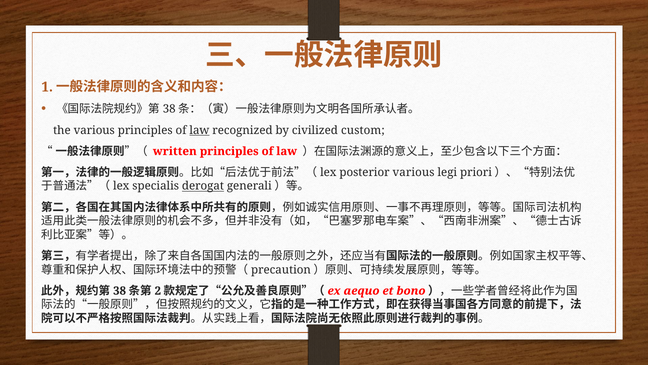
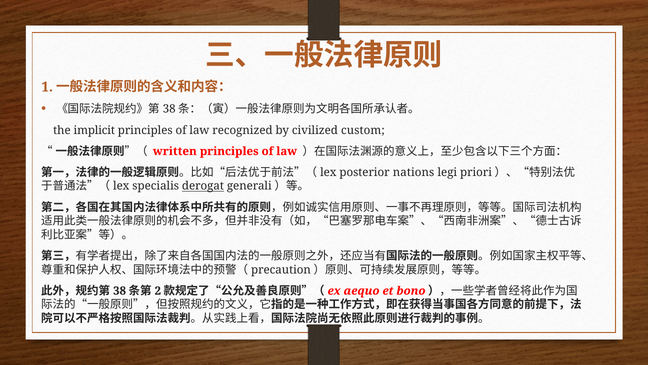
the various: various -> implicit (94, 130)
law underline: present -> none (199, 130)
posterior various: various -> nations (414, 172)
